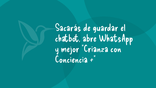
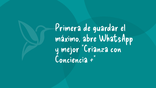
Sacarás: Sacarás -> Primera (68, 28)
chatbot: chatbot -> máximo (68, 38)
